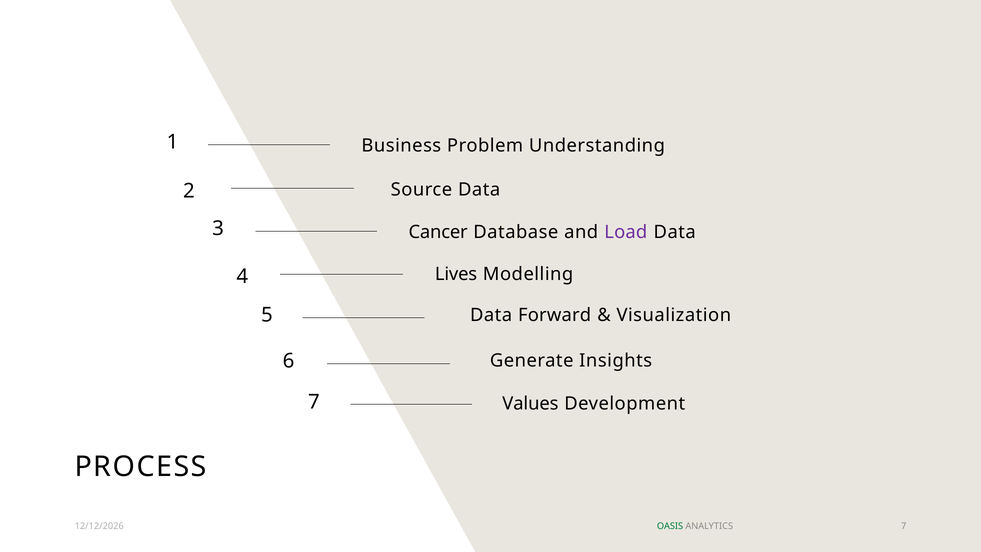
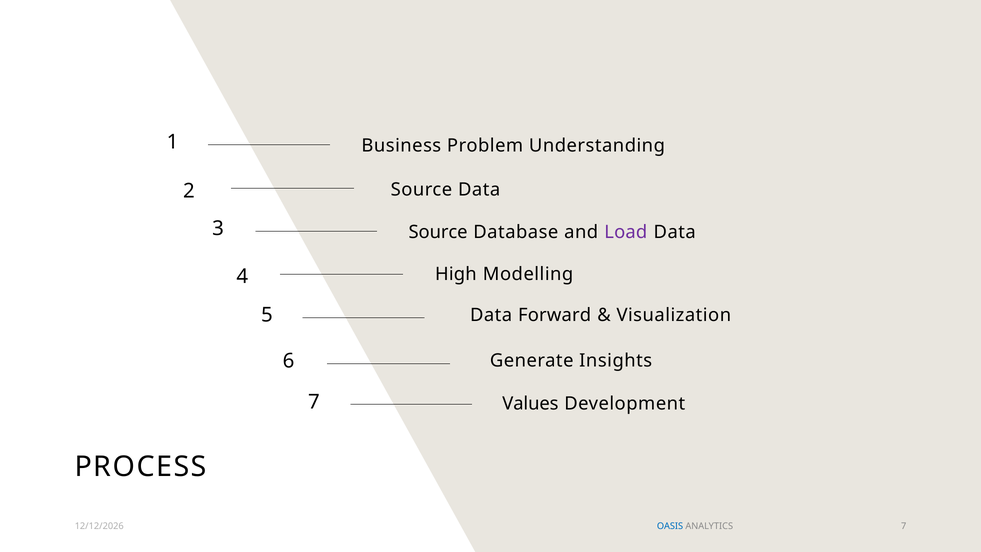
Cancer: Cancer -> Source (438, 232)
Lives: Lives -> High (456, 274)
OASIS colour: green -> blue (670, 526)
